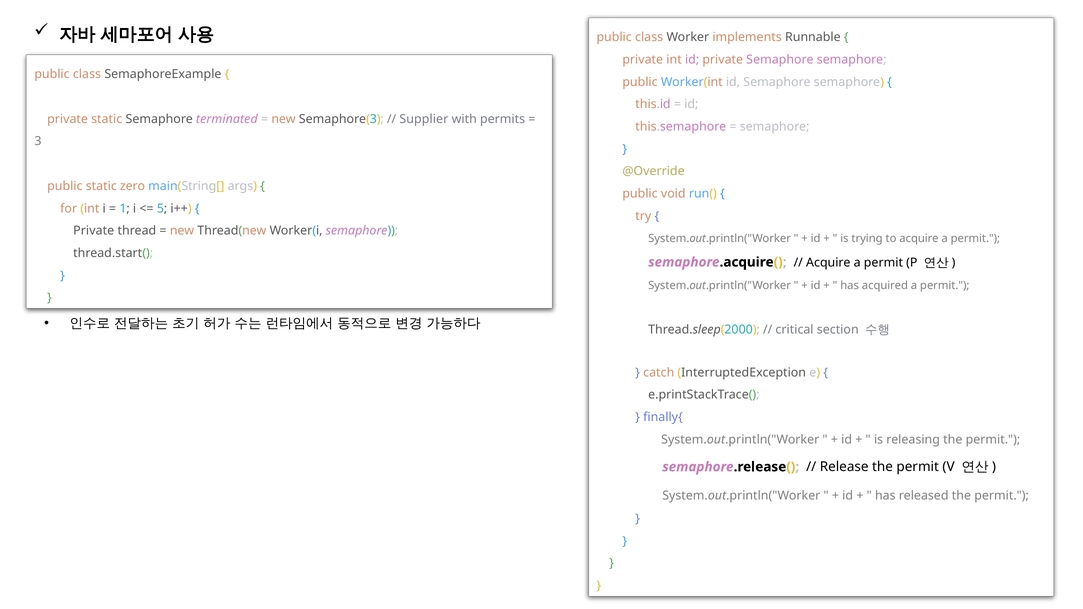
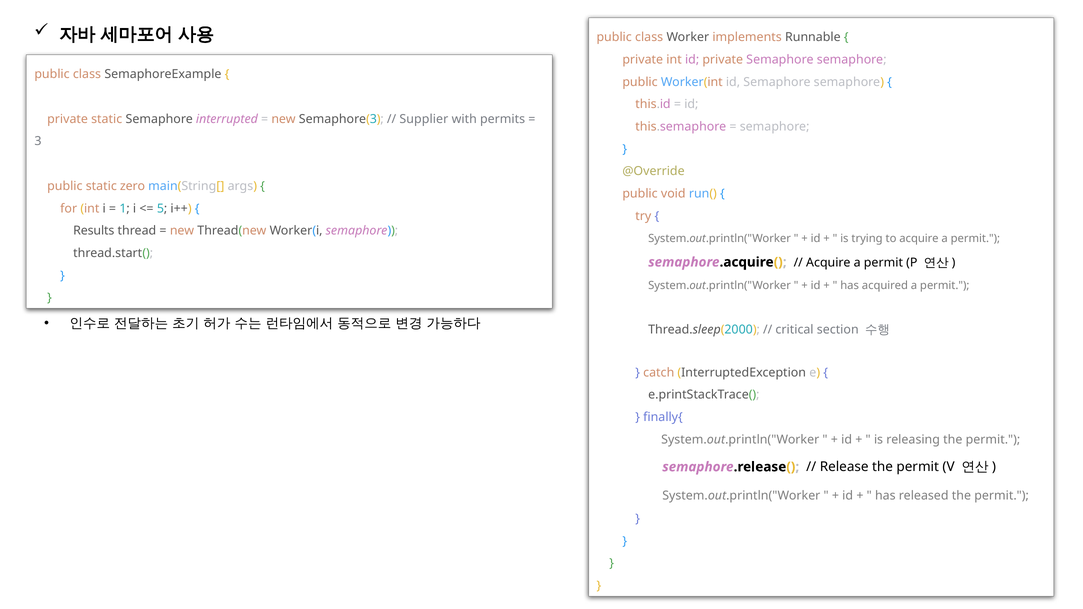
terminated: terminated -> interrupted (227, 119)
Private: Private -> Results (94, 231)
